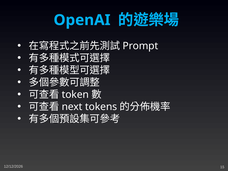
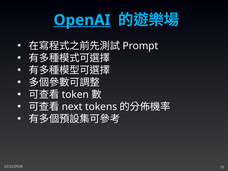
OpenAI underline: none -> present (82, 20)
